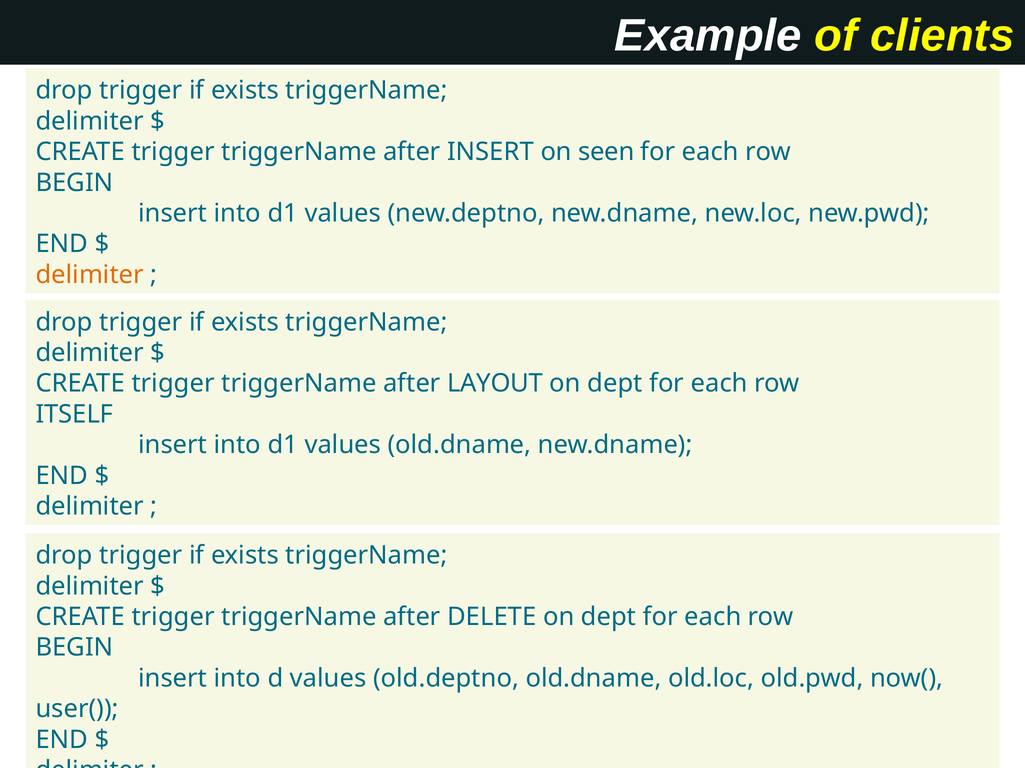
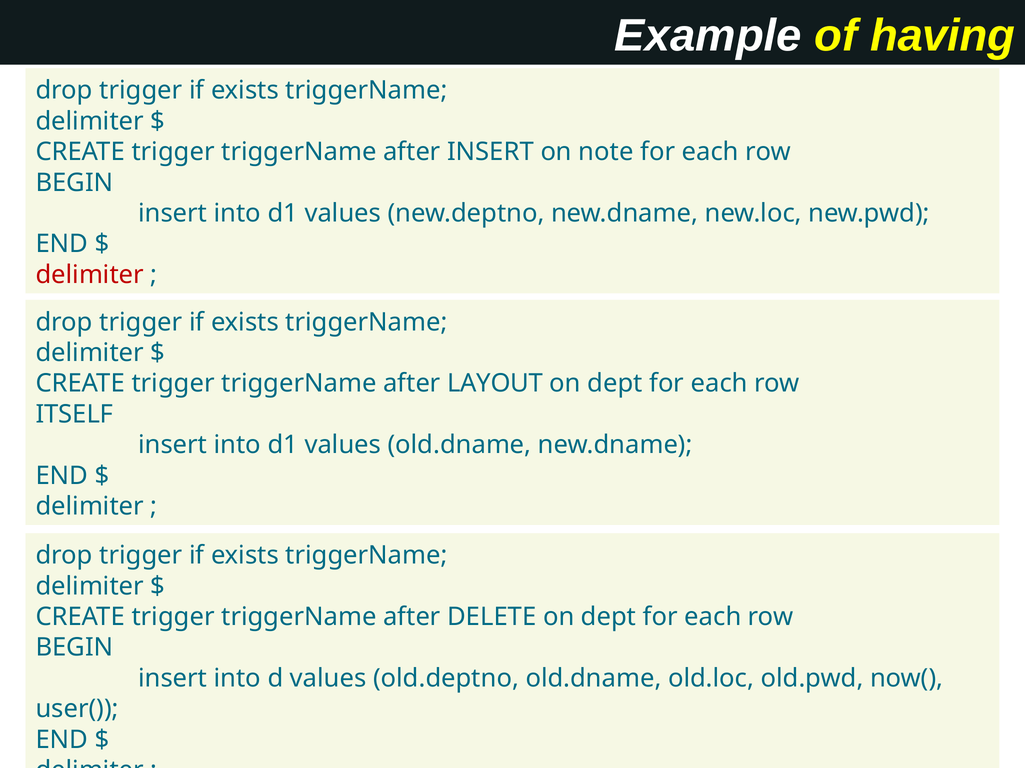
clients: clients -> having (942, 36)
seen: seen -> note (606, 152)
delimiter colour: orange -> red (90, 275)
